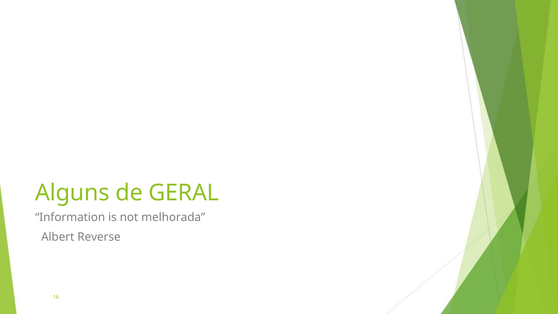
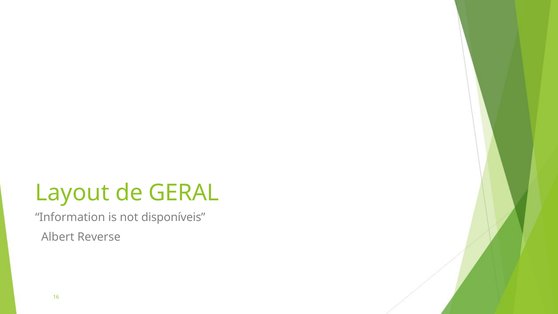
Alguns: Alguns -> Layout (72, 193)
melhorada: melhorada -> disponíveis (173, 217)
